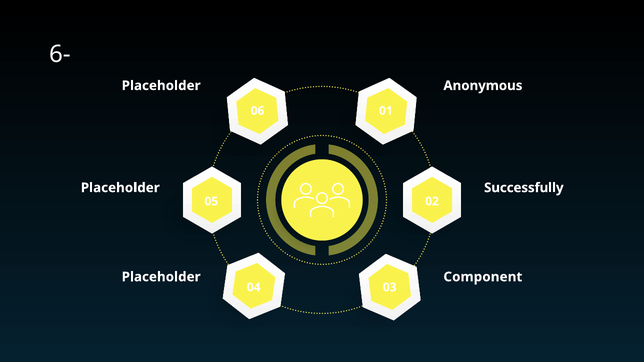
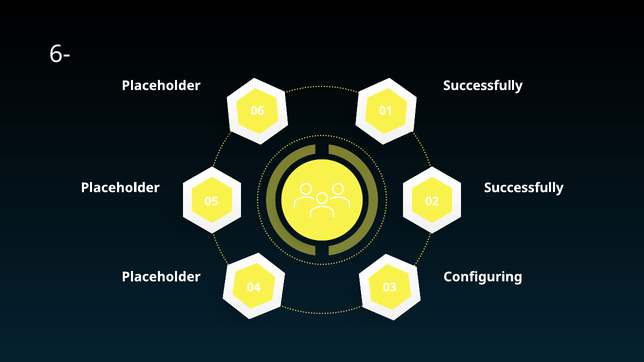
Anonymous: Anonymous -> Successfully (483, 86)
Component: Component -> Configuring (483, 277)
